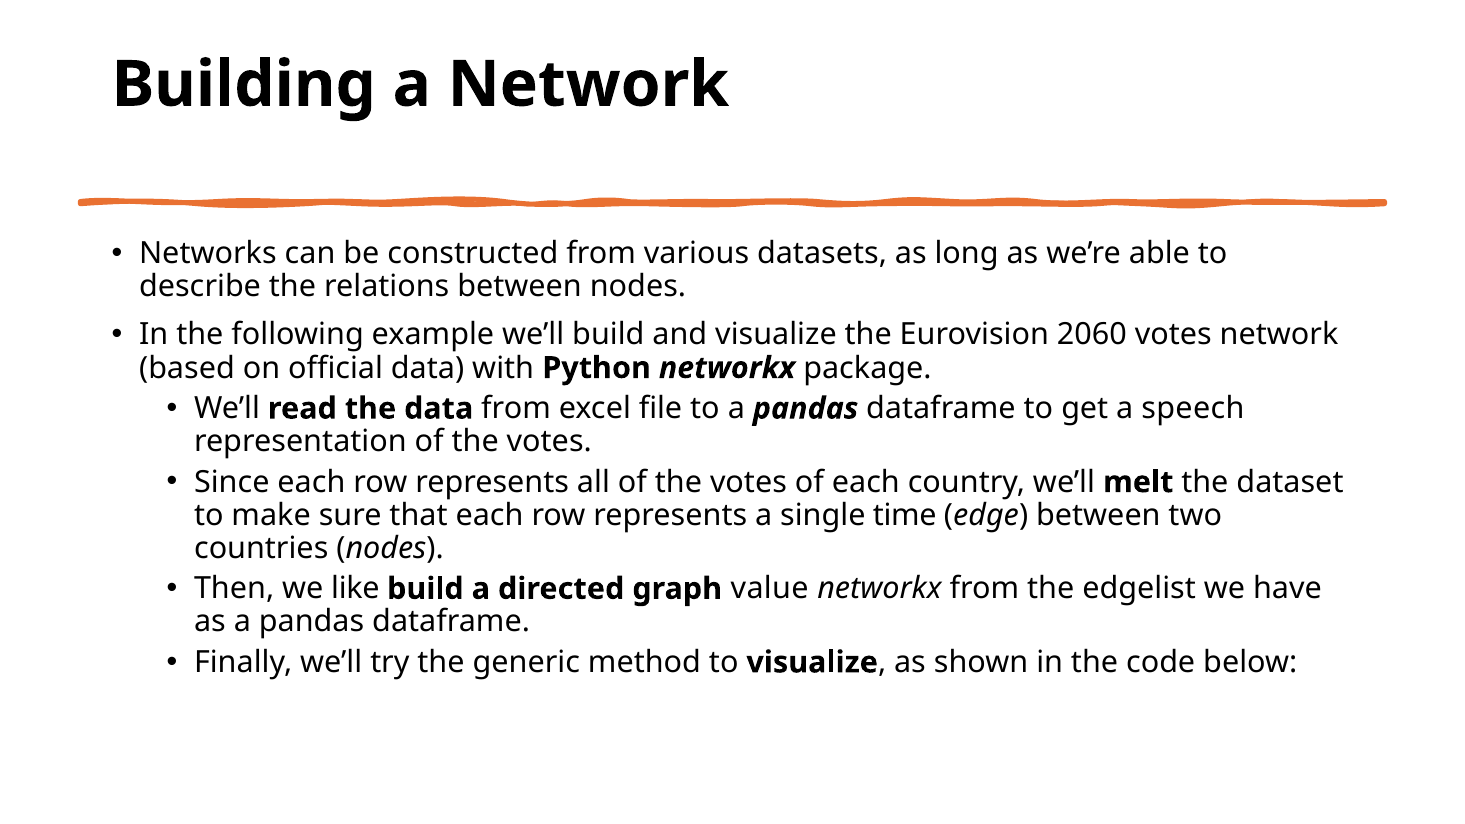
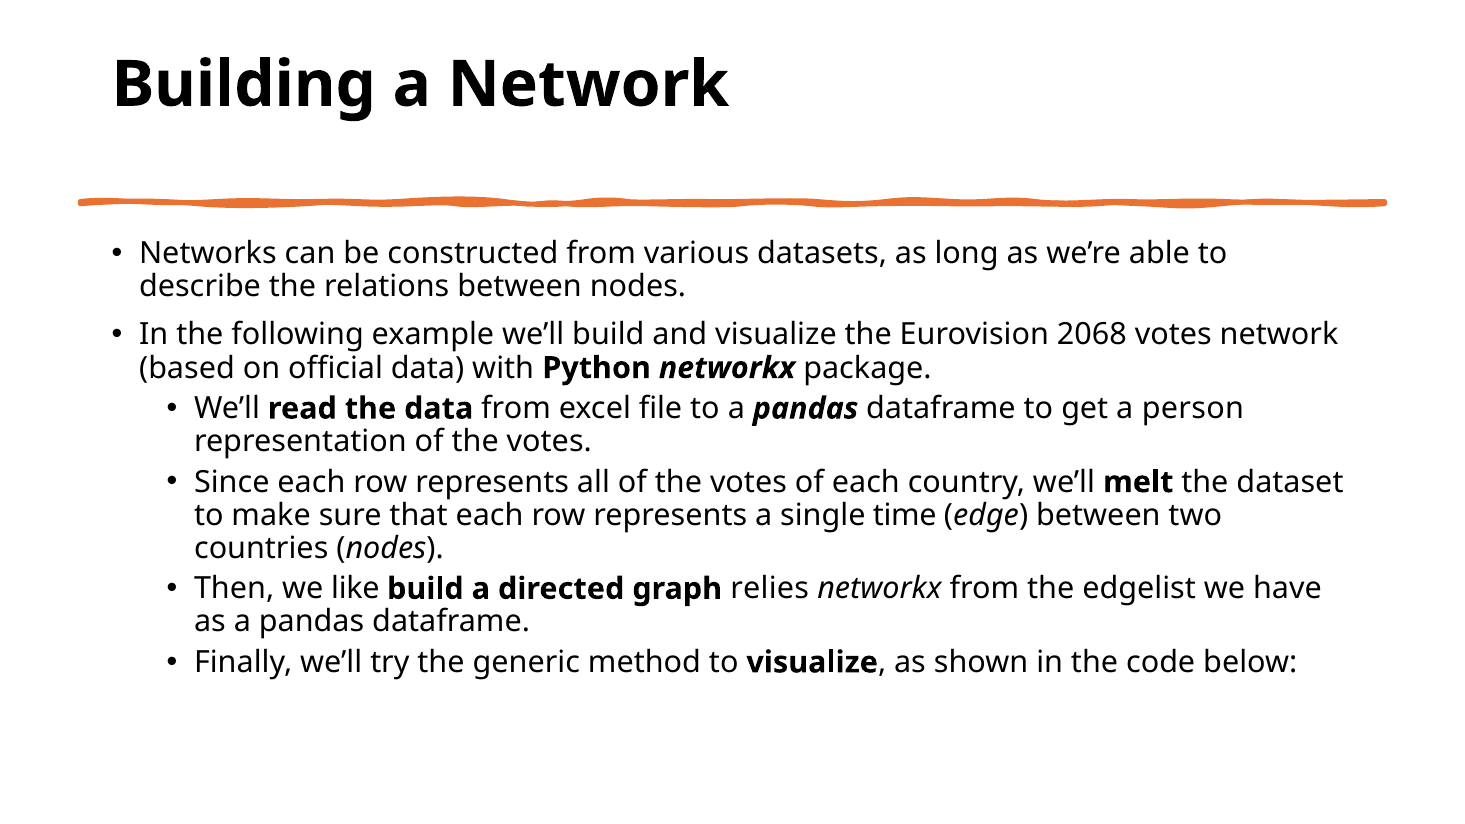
2060: 2060 -> 2068 (1092, 335)
speech: speech -> person (1193, 409)
value: value -> relies (770, 589)
